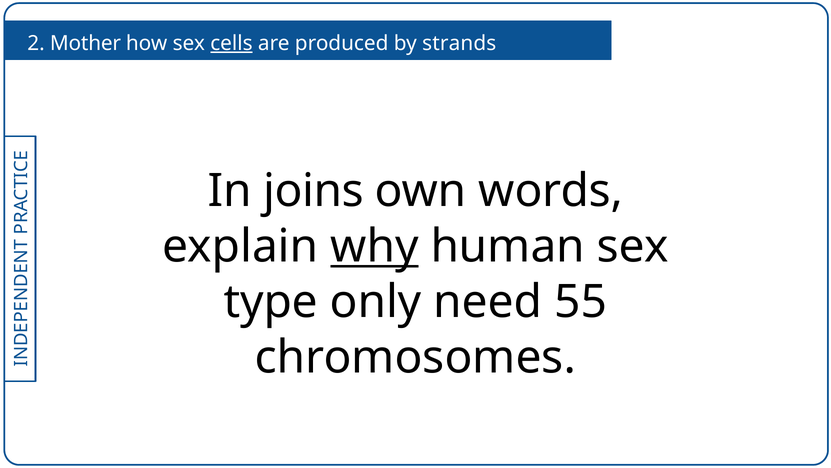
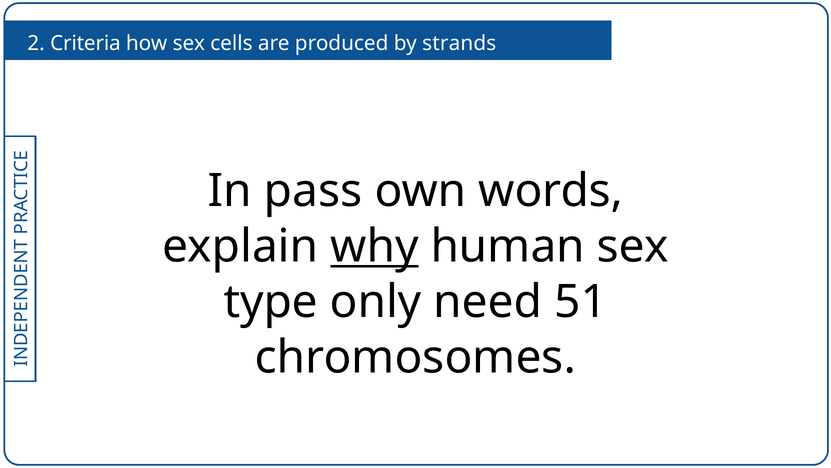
Mother: Mother -> Criteria (85, 43)
cells underline: present -> none (231, 43)
joins: joins -> pass (313, 191)
55: 55 -> 51 (581, 302)
